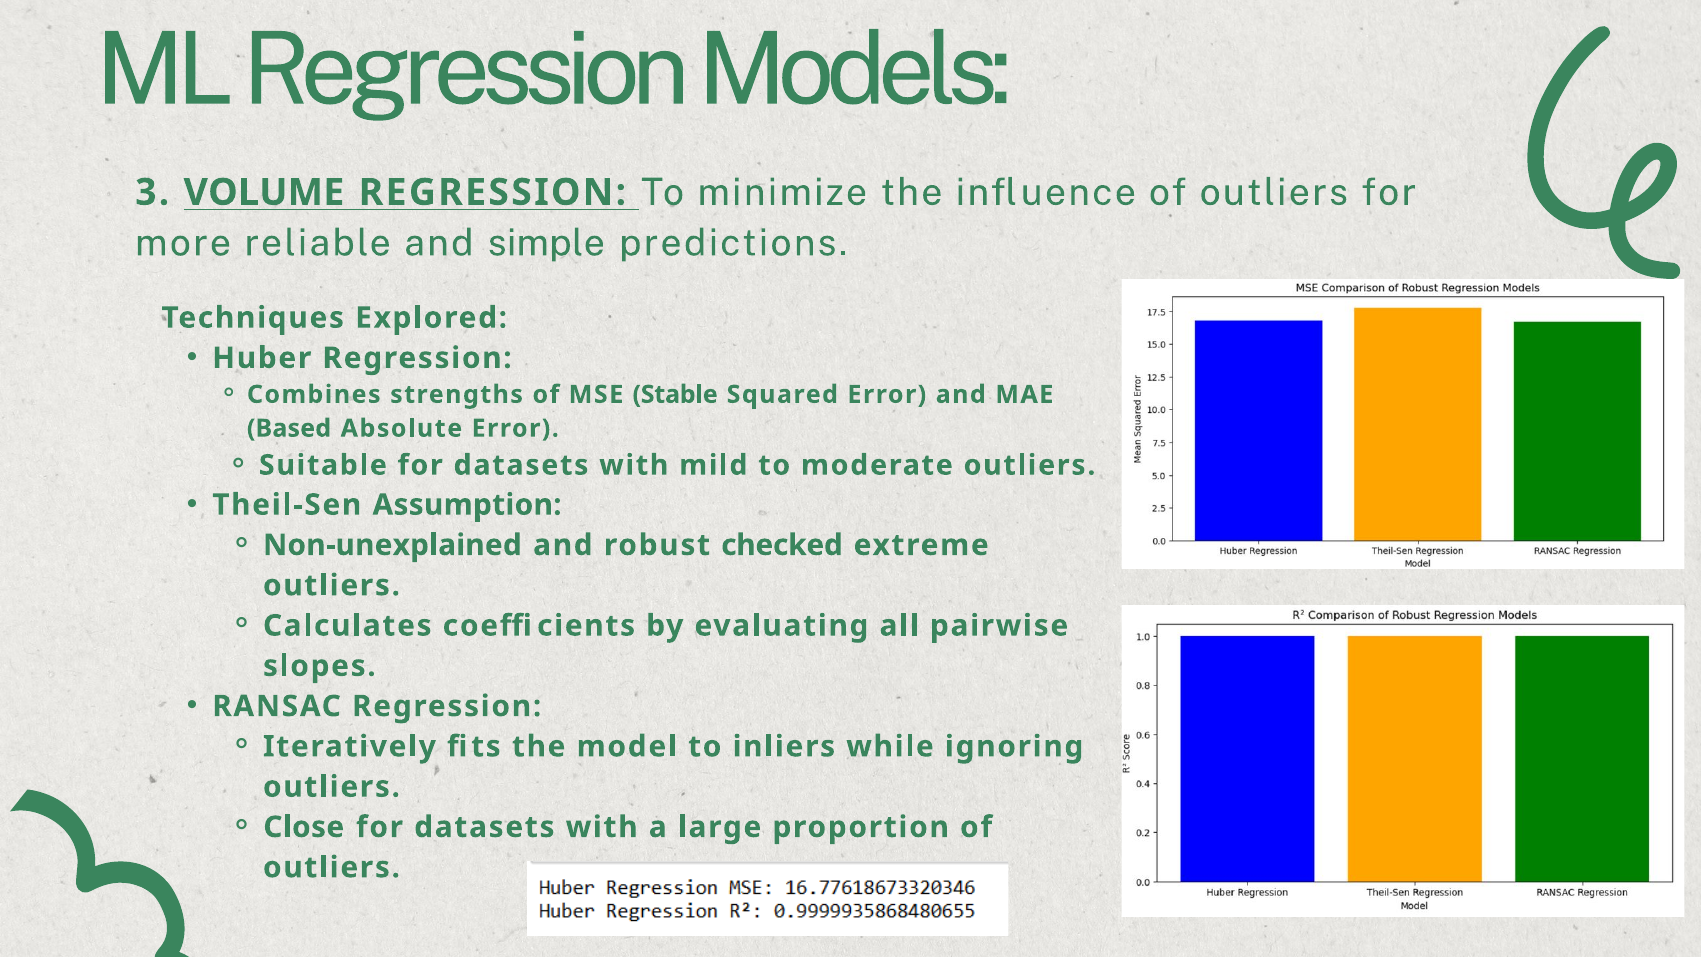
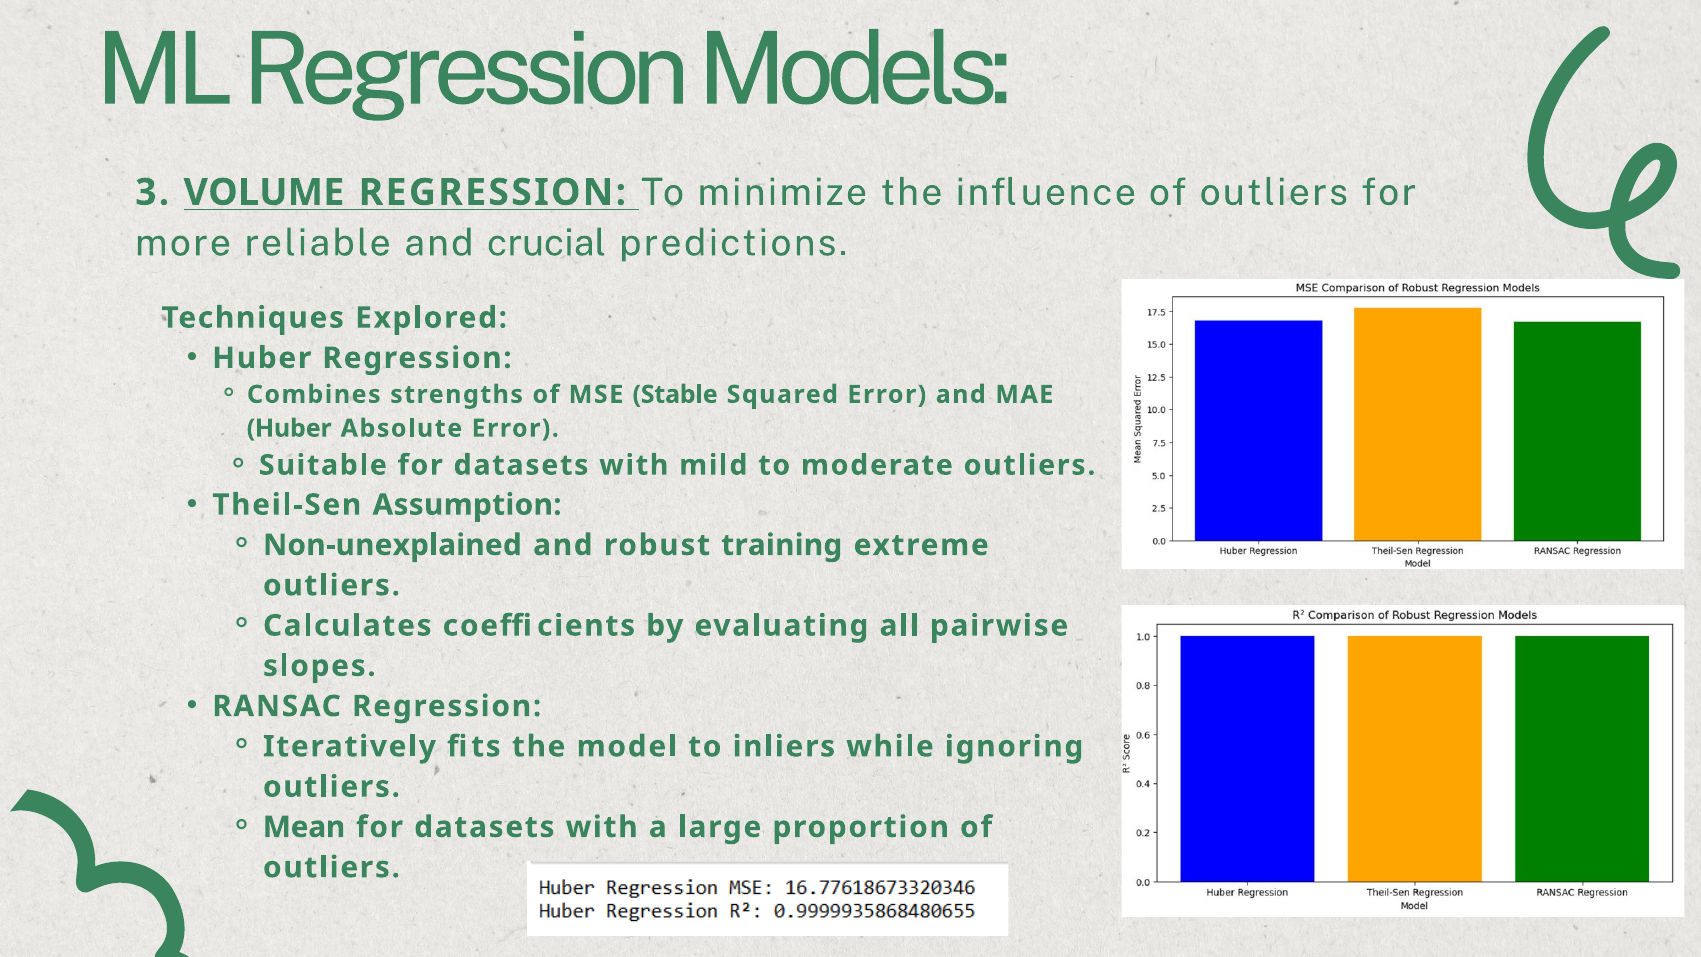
simple: simple -> crucial (546, 243)
Based: Based -> Huber (289, 428)
checked: checked -> training (782, 545)
Close: Close -> Mean (304, 827)
